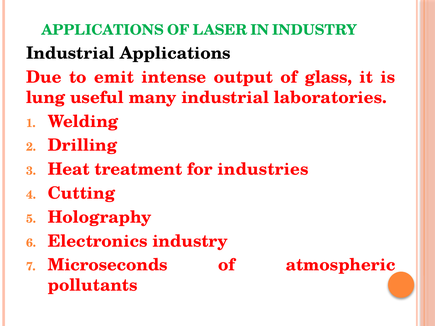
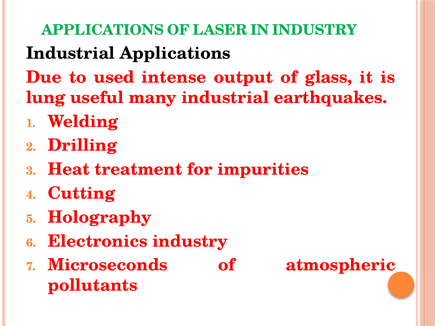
emit: emit -> used (114, 77)
laboratories: laboratories -> earthquakes (331, 98)
industries: industries -> impurities (263, 169)
